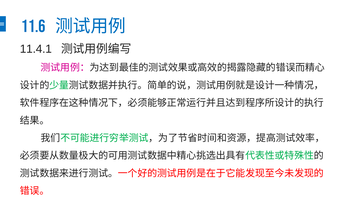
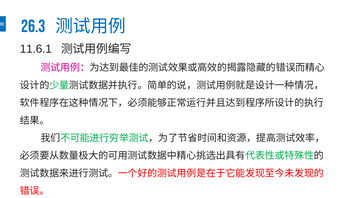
11.6: 11.6 -> 26.3 (33, 26)
11.4.1: 11.4.1 -> 11.6.1 (36, 49)
